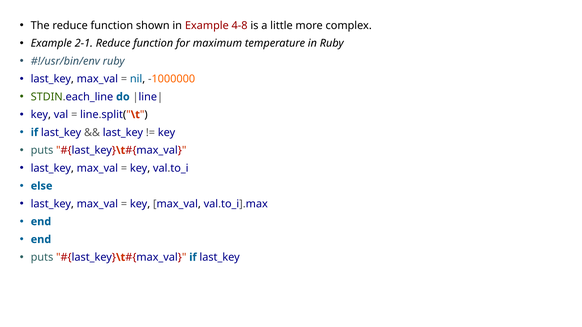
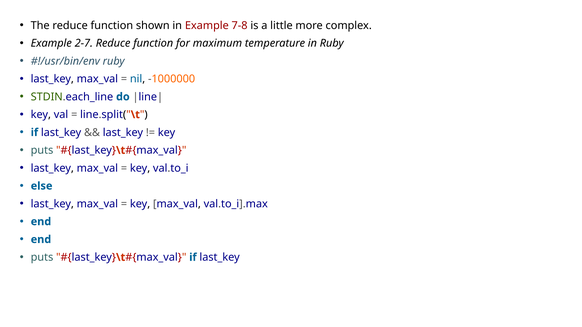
4-8: 4-8 -> 7-8 (240, 25)
2-1: 2-1 -> 2-7 (84, 43)
